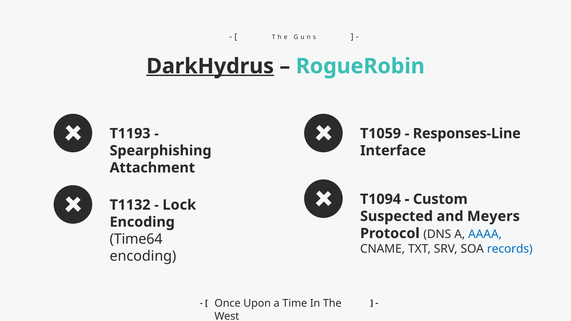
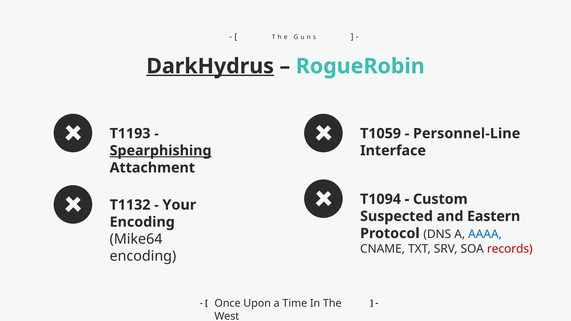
Responses-Line: Responses-Line -> Personnel-Line (467, 134)
Spearphishing underline: none -> present (161, 151)
Lock: Lock -> Your (179, 205)
Meyers: Meyers -> Eastern (494, 216)
Time64: Time64 -> Mike64 (136, 239)
records colour: blue -> red (510, 249)
